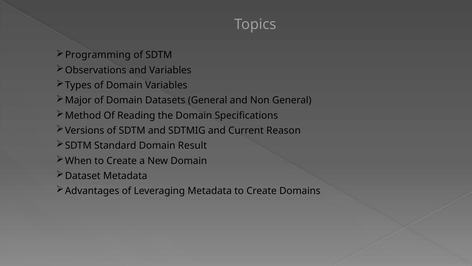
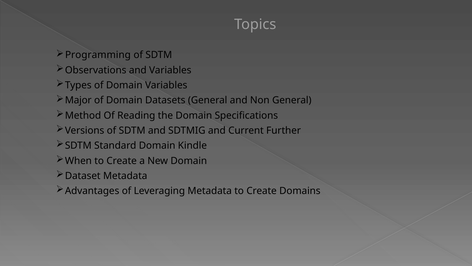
Reason: Reason -> Further (284, 130)
Result: Result -> Kindle (192, 145)
